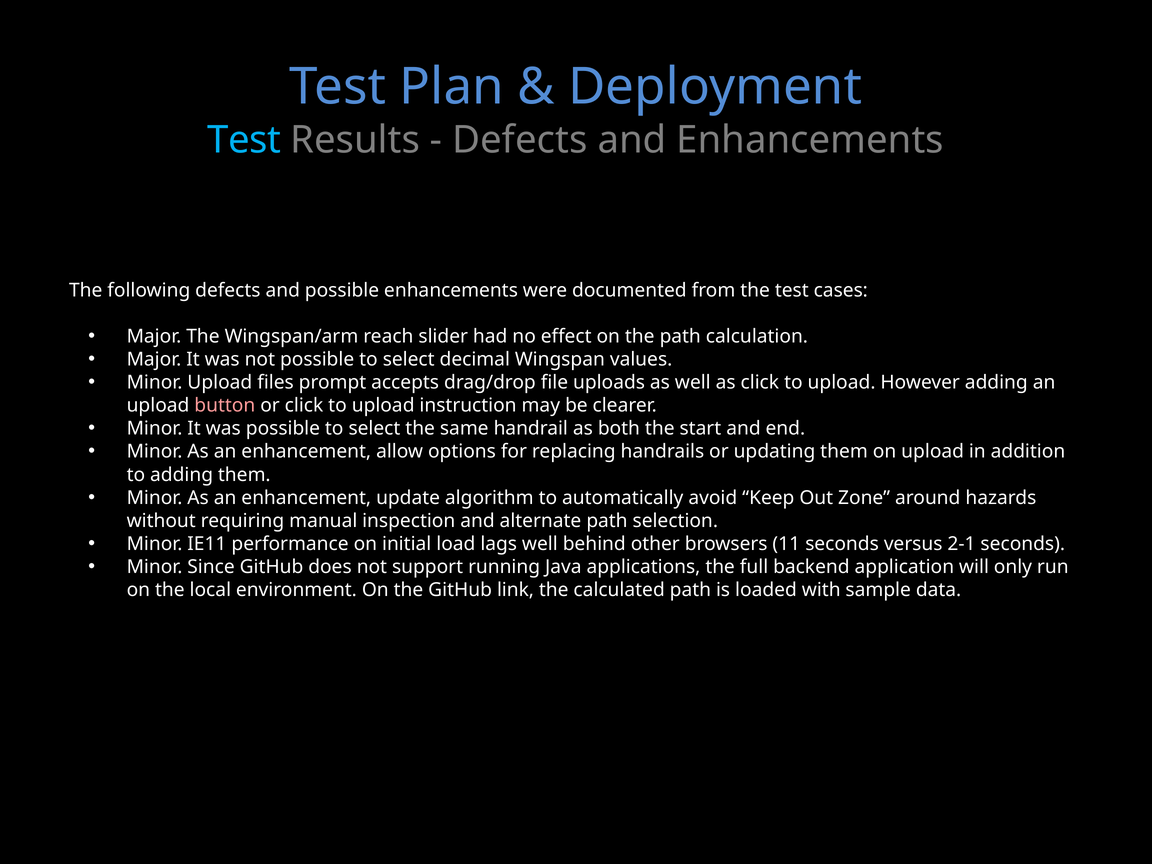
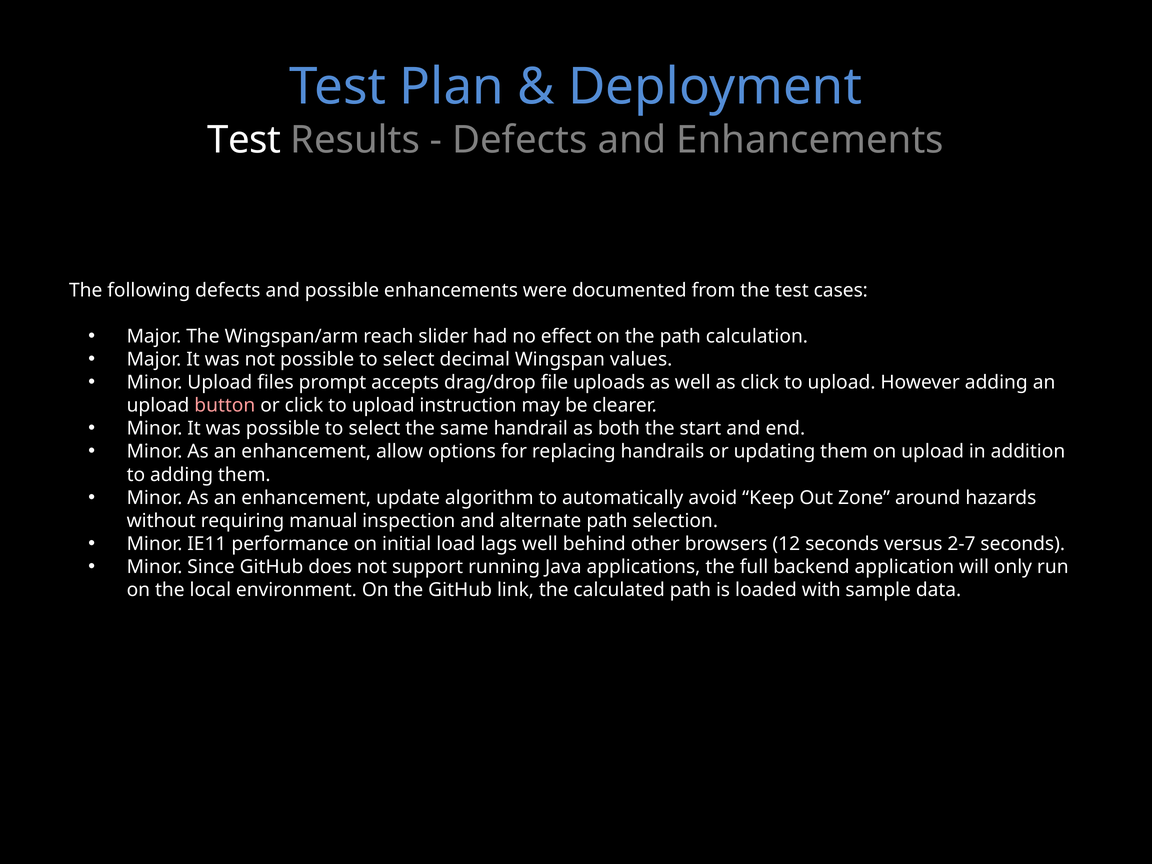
Test colour: light blue -> white (244, 140)
11: 11 -> 12 (786, 544)
2-1: 2-1 -> 2-7 (962, 544)
